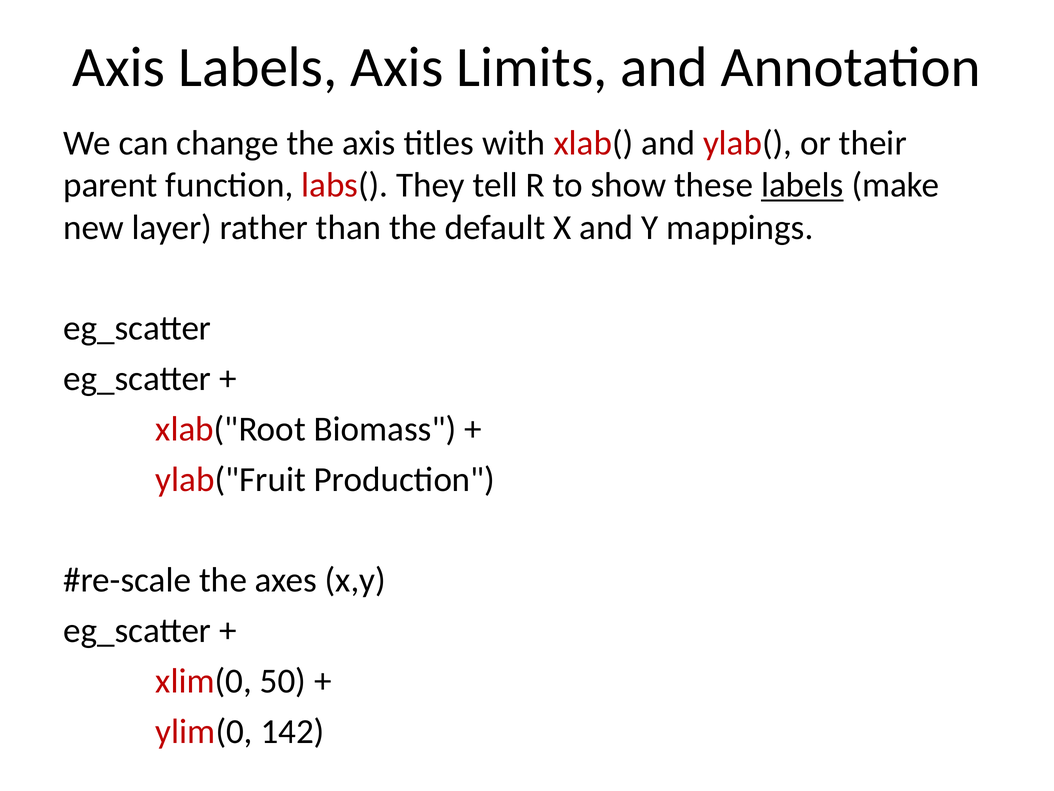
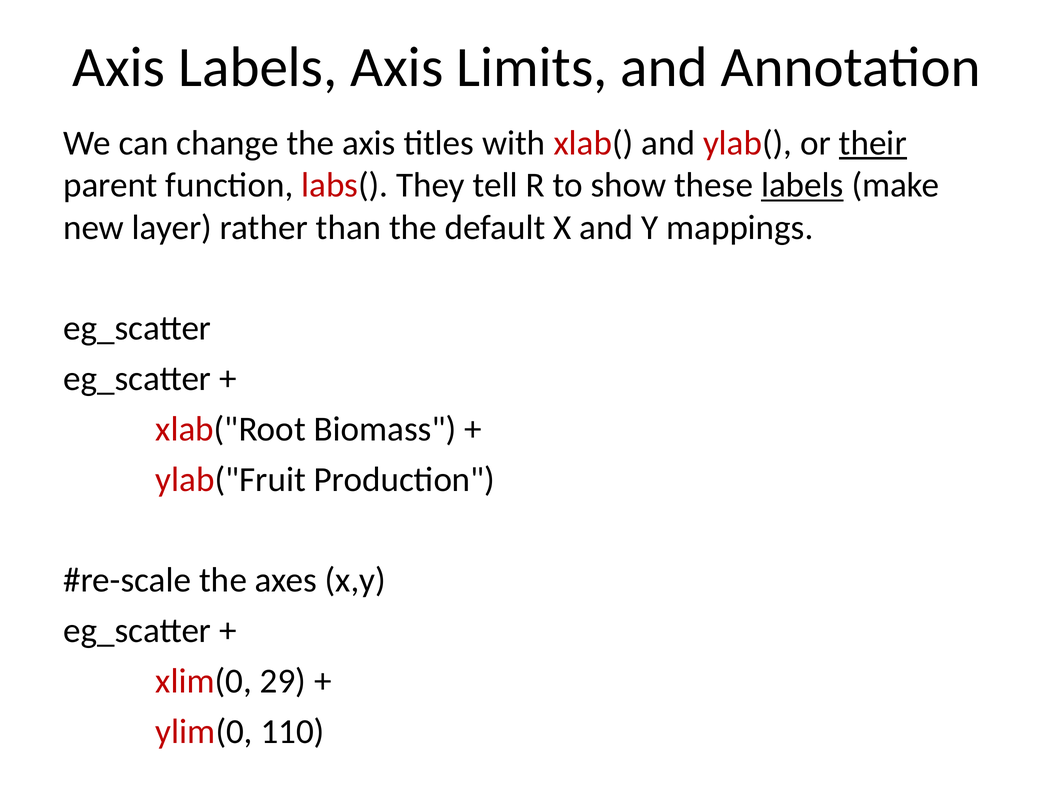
their underline: none -> present (873, 143)
50: 50 -> 29 (283, 681)
142: 142 -> 110 (293, 731)
